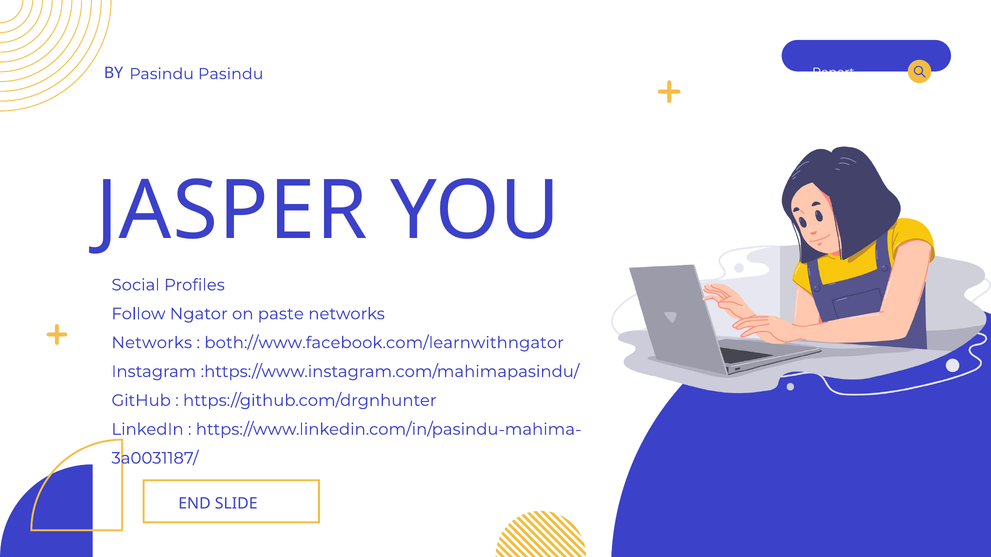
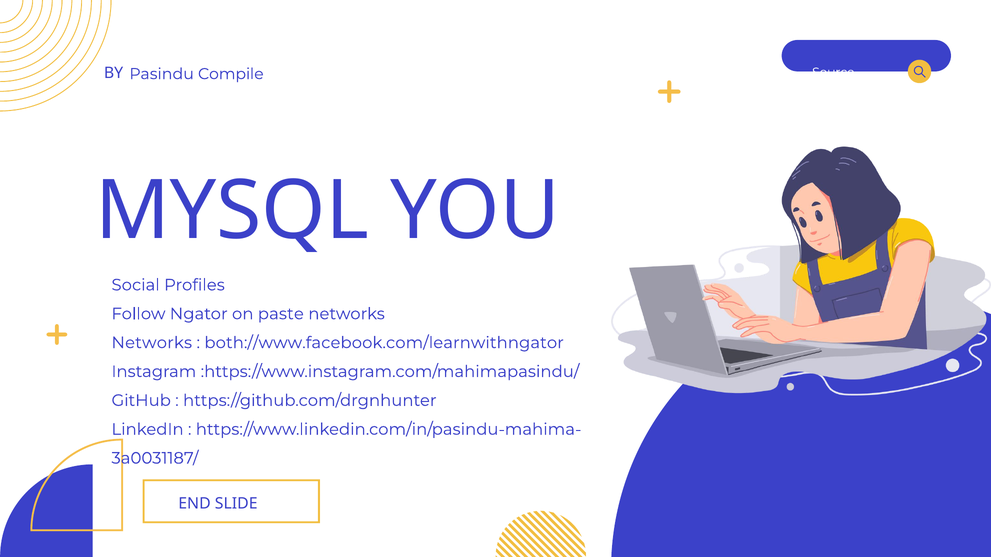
Pasindu Pasindu: Pasindu -> Compile (231, 74)
Report: Report -> Source (833, 72)
JASPER: JASPER -> MYSQL (232, 211)
